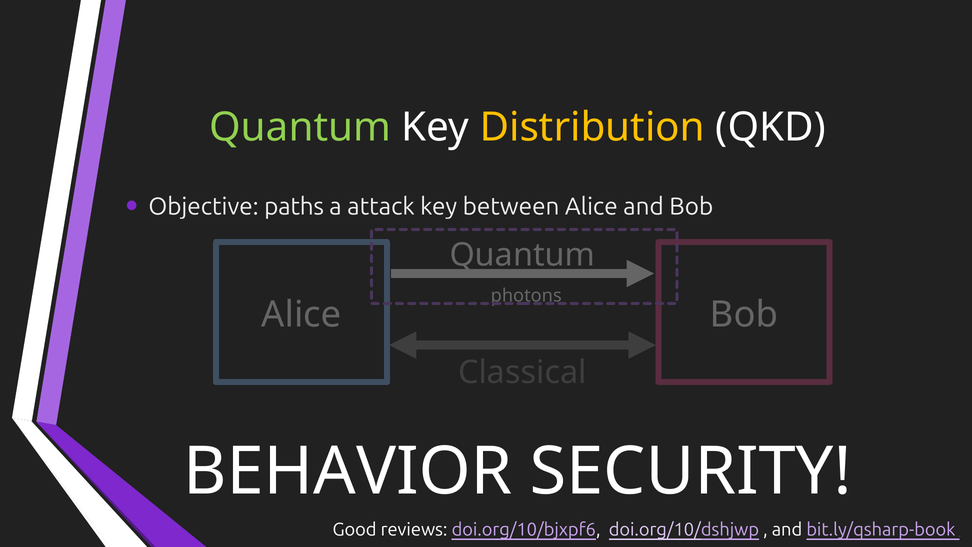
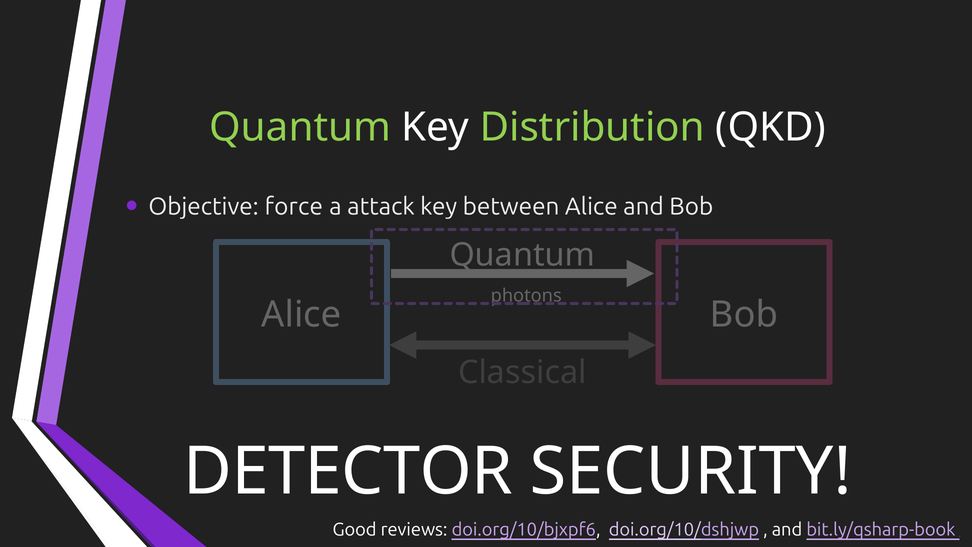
Distribution colour: yellow -> light green (592, 127)
paths: paths -> force (294, 207)
BEHAVIOR: BEHAVIOR -> DETECTOR (348, 472)
